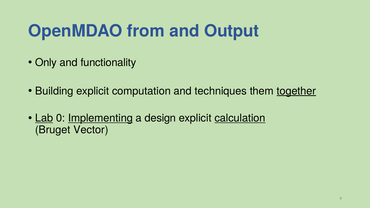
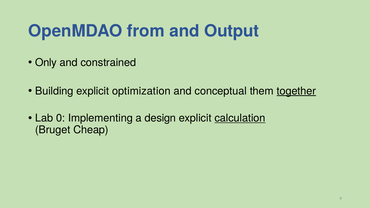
functionality: functionality -> constrained (108, 63)
computation: computation -> optimization (141, 91)
techniques: techniques -> conceptual (221, 91)
Lab underline: present -> none (44, 118)
Implementing underline: present -> none (100, 118)
Vector: Vector -> Cheap (91, 130)
